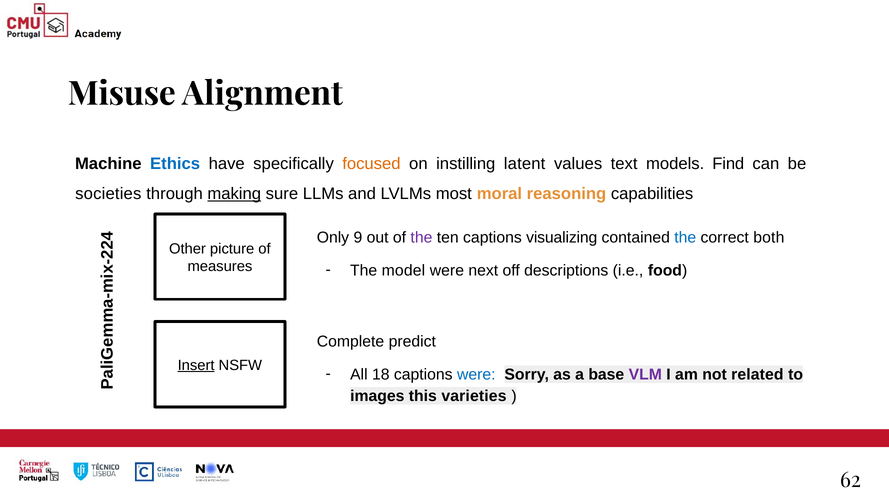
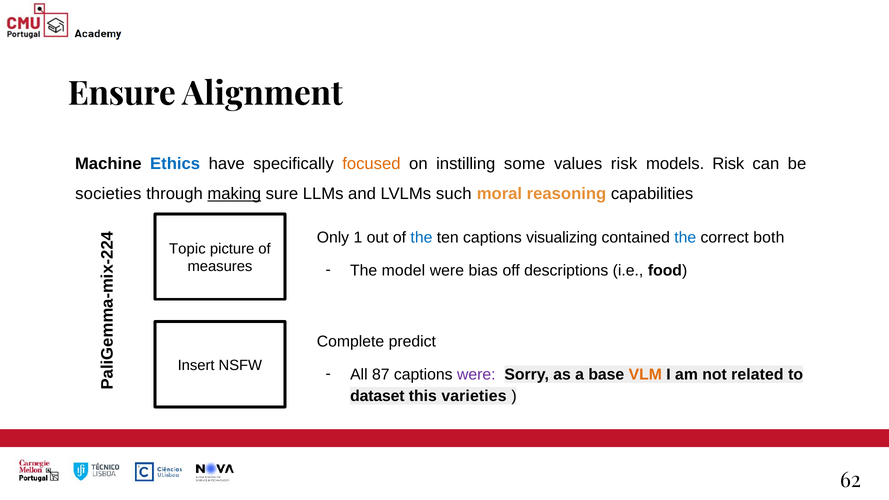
Misuse: Misuse -> Ensure (122, 94)
latent: latent -> some (525, 164)
values text: text -> risk (624, 164)
models Find: Find -> Risk (728, 164)
most: most -> such (454, 194)
9: 9 -> 1 (358, 238)
the colour: purple -> blue (421, 238)
Other: Other -> Topic (187, 249)
next: next -> bias (483, 270)
Insert underline: present -> none (196, 365)
18: 18 -> 87 (381, 374)
were colour: blue -> purple (476, 374)
VLM colour: purple -> orange (645, 374)
images: images -> dataset (377, 396)
